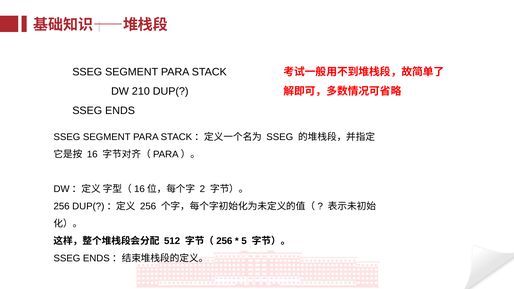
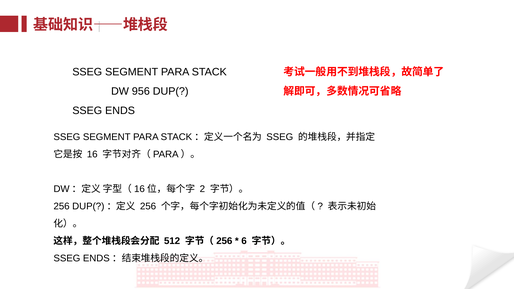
210: 210 -> 956 (141, 91)
5: 5 -> 6 (244, 241)
